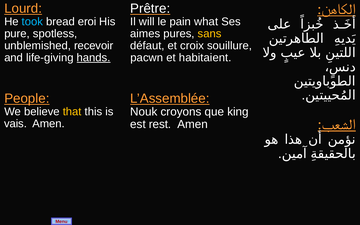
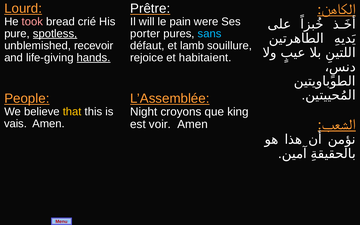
took colour: light blue -> pink (32, 22)
eroi: eroi -> crié (87, 22)
what: what -> were (206, 22)
spotless underline: none -> present (55, 34)
aimes: aimes -> porter (145, 34)
sans colour: yellow -> light blue (210, 34)
croix: croix -> lamb (192, 46)
pacwn: pacwn -> rejoice (147, 58)
Nouk: Nouk -> Night (144, 112)
rest: rest -> voir (160, 124)
